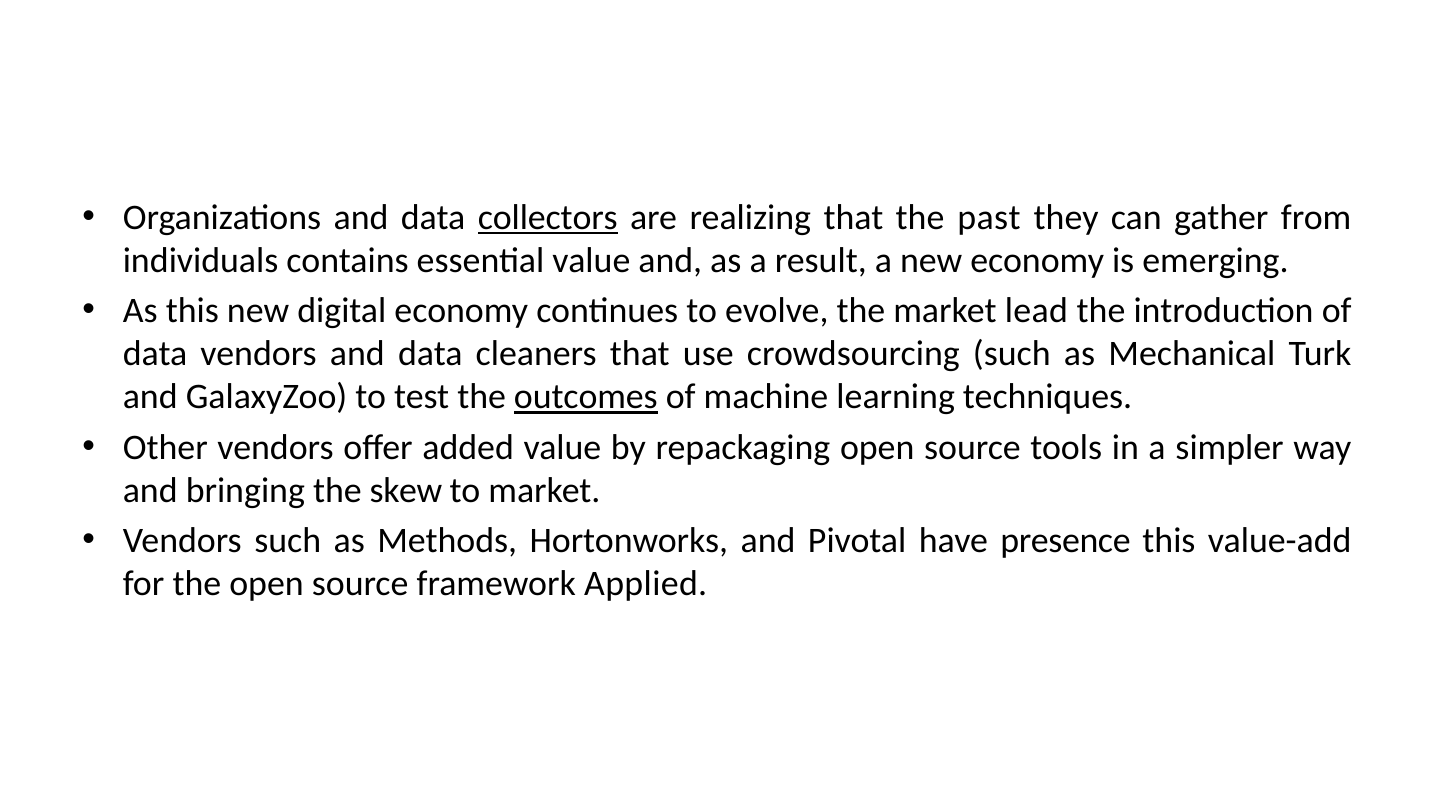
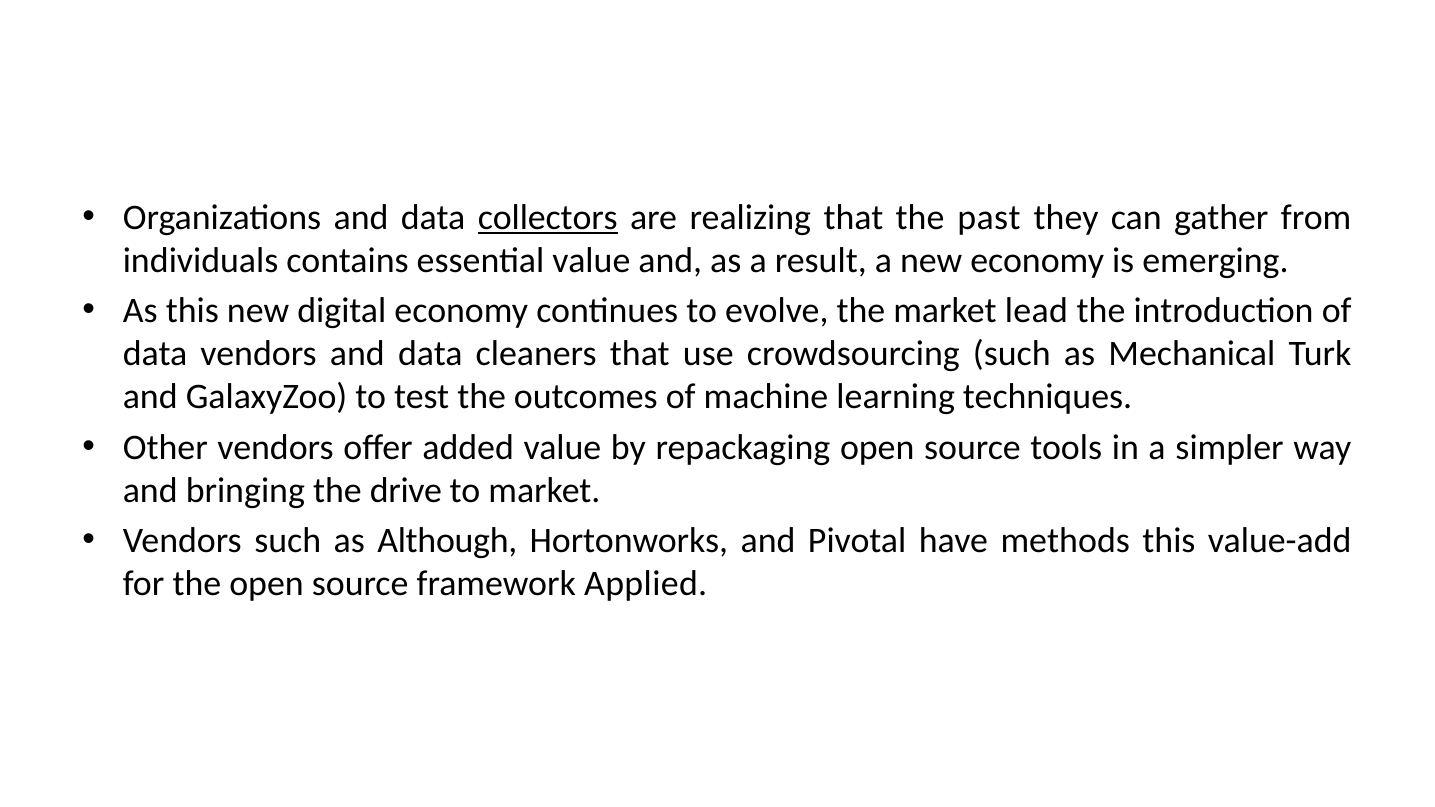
outcomes underline: present -> none (586, 397)
skew: skew -> drive (406, 490)
Methods: Methods -> Although (447, 541)
presence: presence -> methods (1065, 541)
